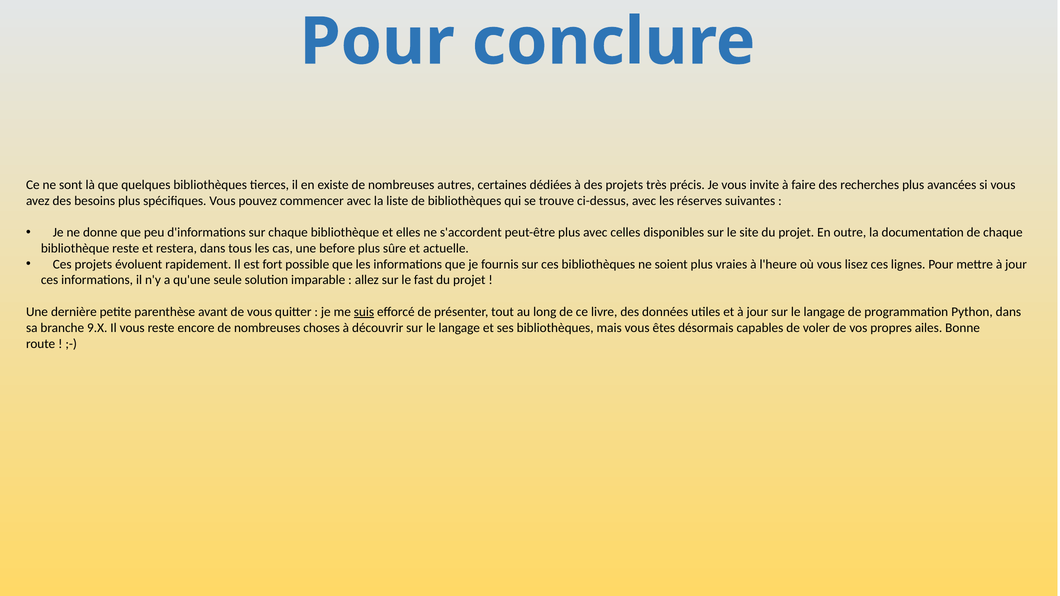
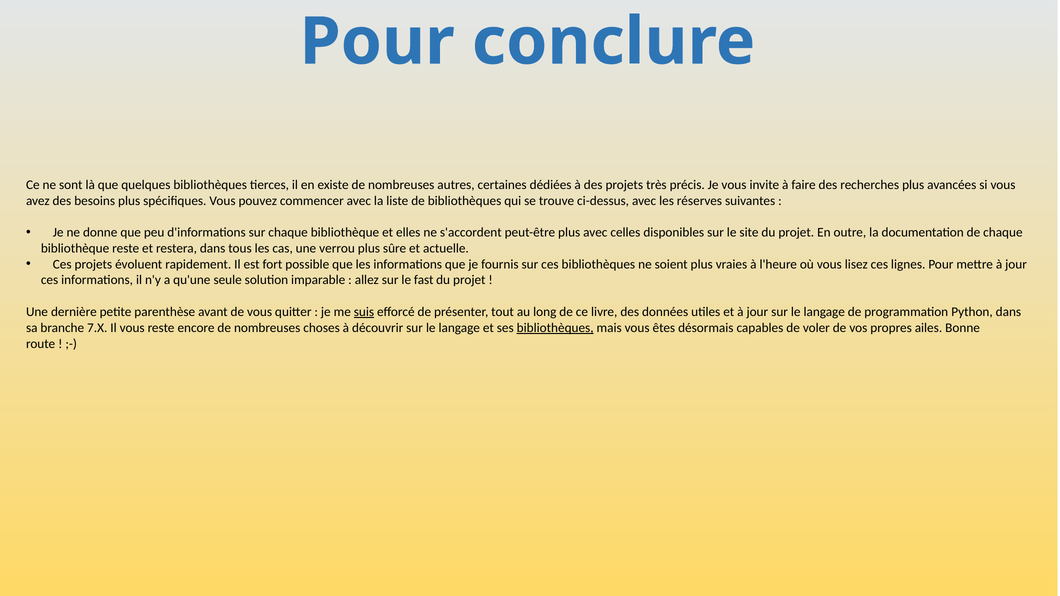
before: before -> verrou (337, 248)
9.X: 9.X -> 7.X (97, 328)
bibliothèques underline: none -> present (555, 328)
